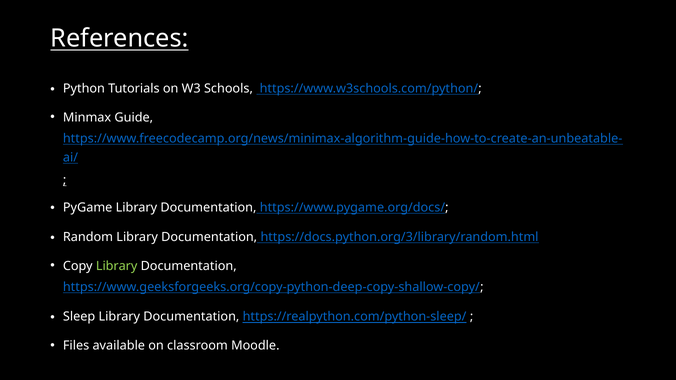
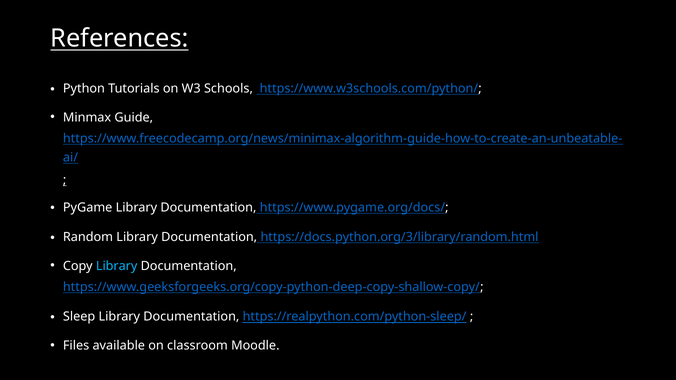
Library colour: light green -> light blue (117, 266)
